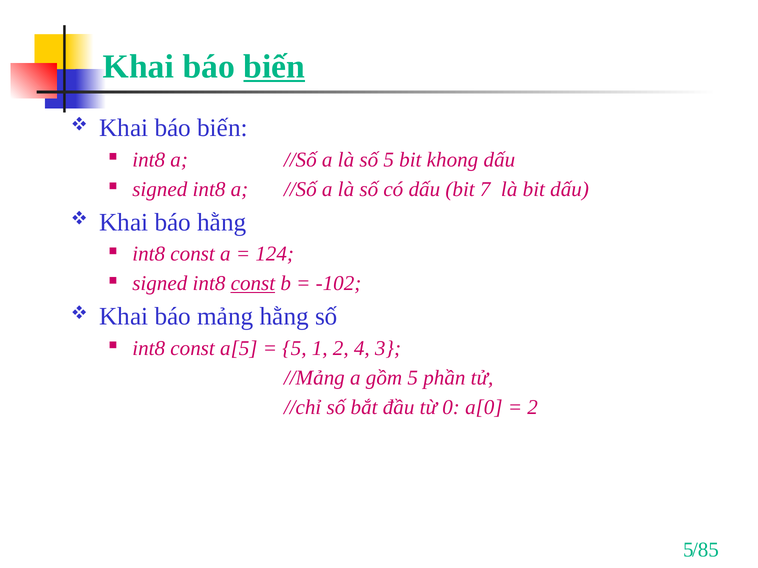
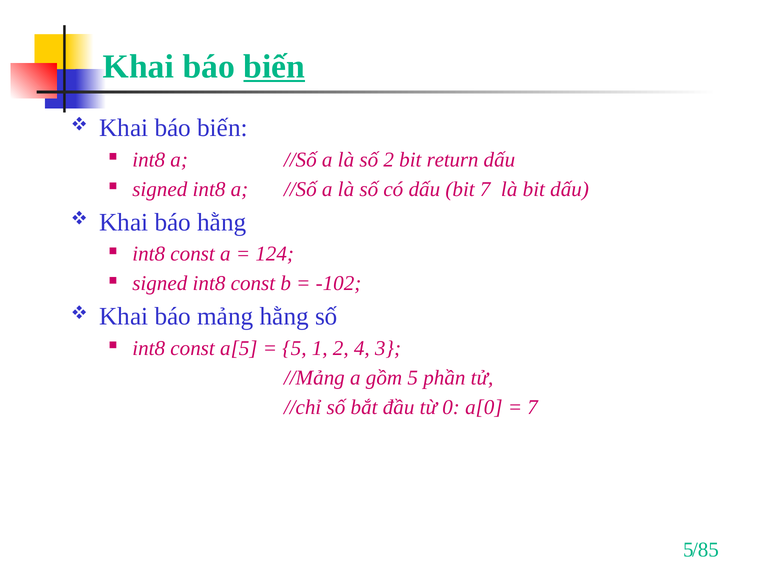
số 5: 5 -> 2 (389, 160)
khong: khong -> return (453, 160)
const underline: present -> none (253, 284)
2: 2 -> 7 (533, 407)
